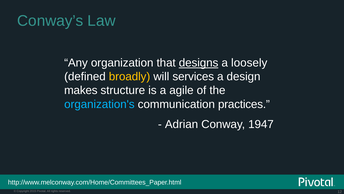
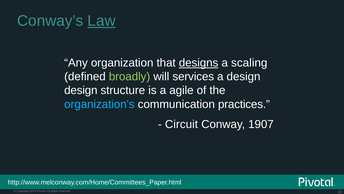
Law underline: none -> present (102, 21)
loosely: loosely -> scaling (249, 63)
broadly colour: yellow -> light green (130, 76)
makes: makes -> design (81, 90)
Adrian: Adrian -> Circuit (181, 124)
1947: 1947 -> 1907 (261, 124)
